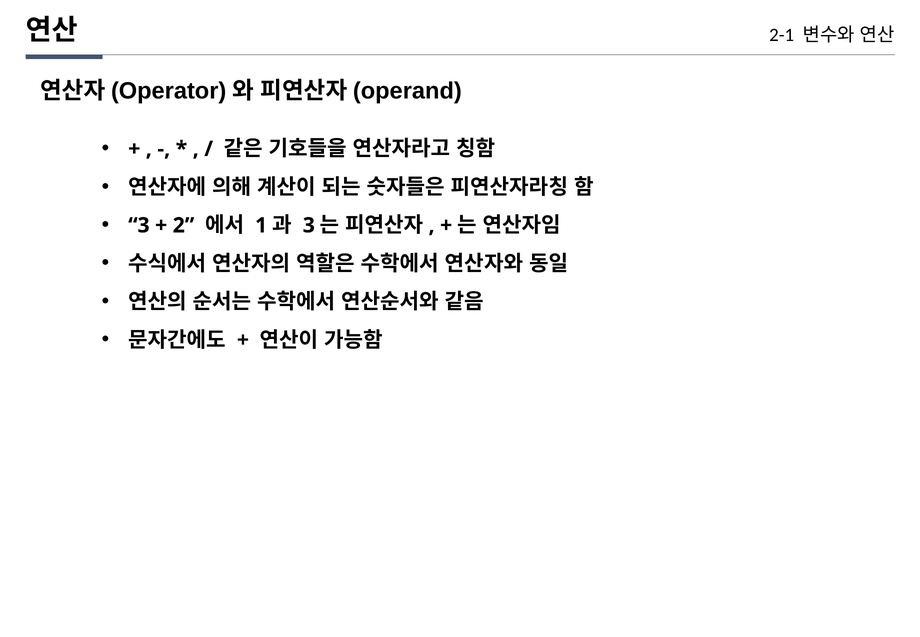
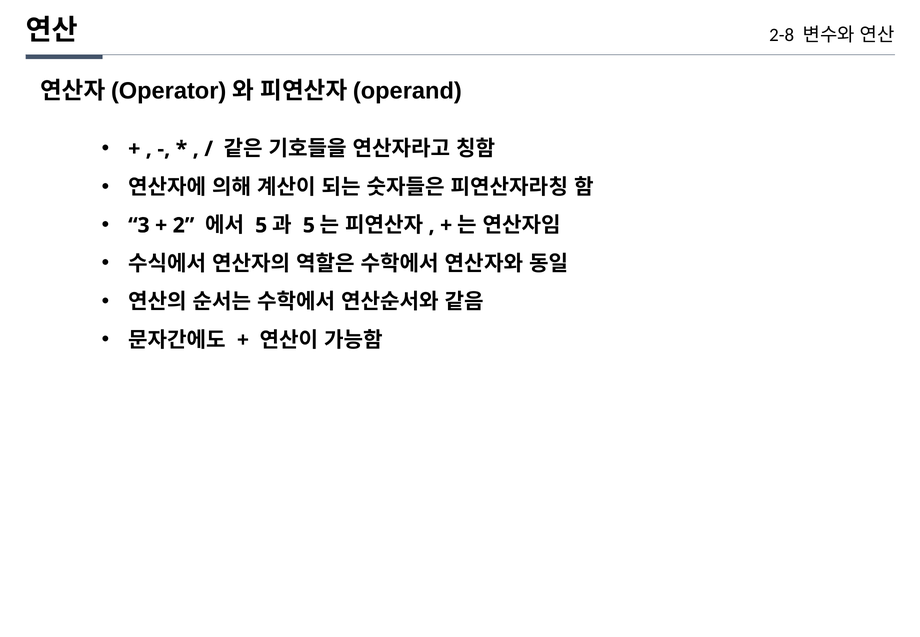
2-1: 2-1 -> 2-8 (782, 35)
1: 1 -> 5 (261, 225)
3: 3 -> 5 (309, 225)
